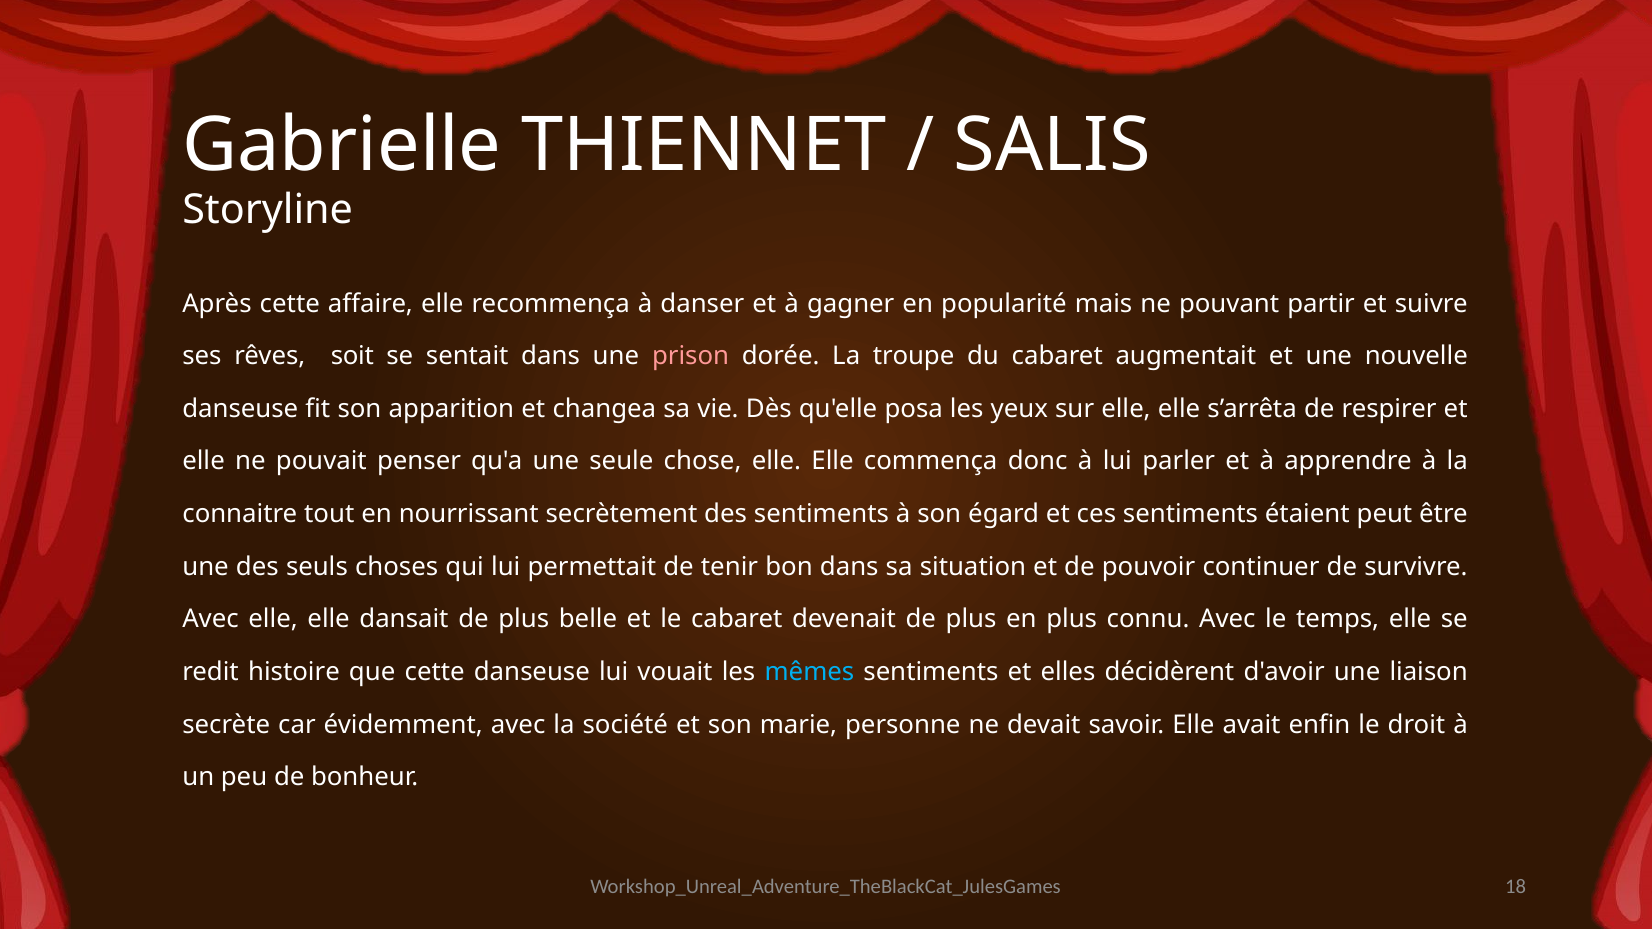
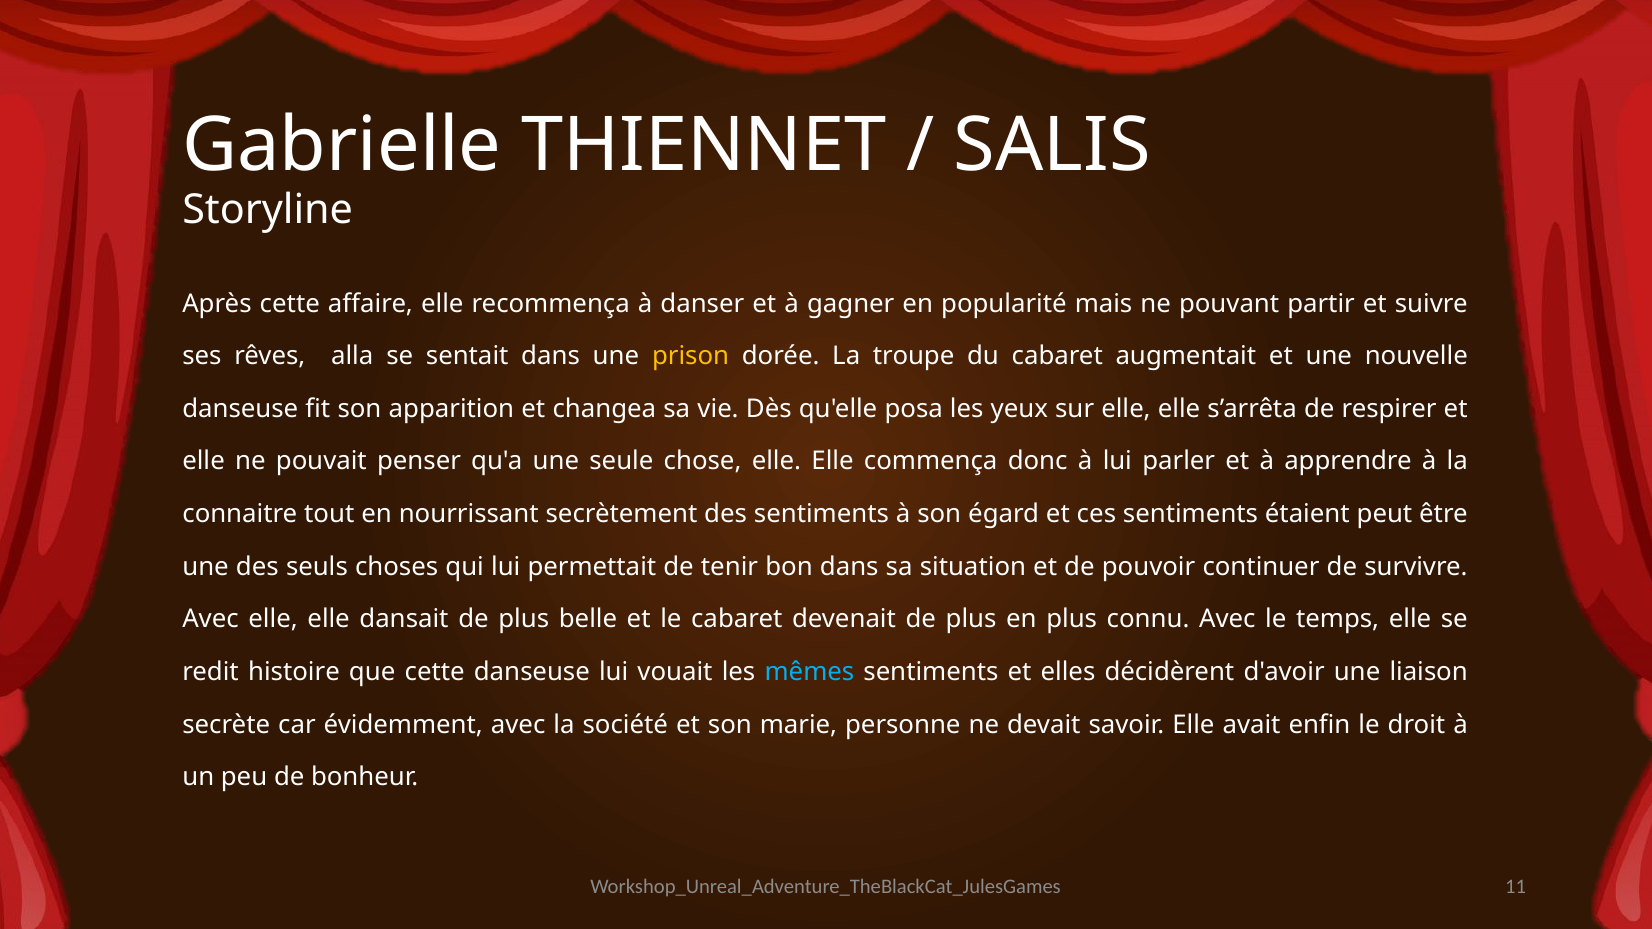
soit: soit -> alla (352, 356)
prison colour: pink -> yellow (691, 356)
18: 18 -> 11 (1516, 887)
